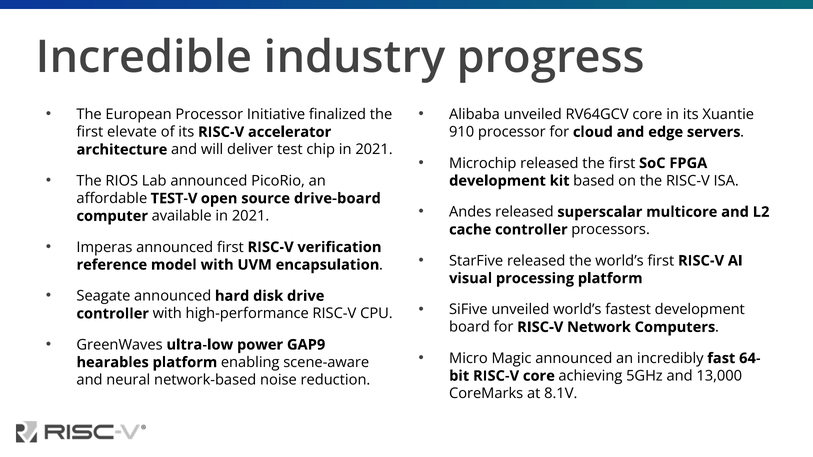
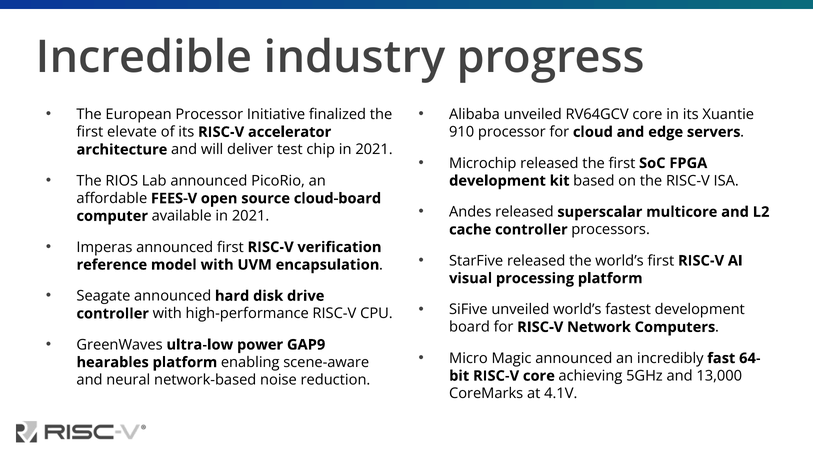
TEST-V: TEST-V -> FEES-V (174, 199)
drive-board: drive-board -> cloud-board (338, 199)
8.1V: 8.1V -> 4.1V (561, 394)
